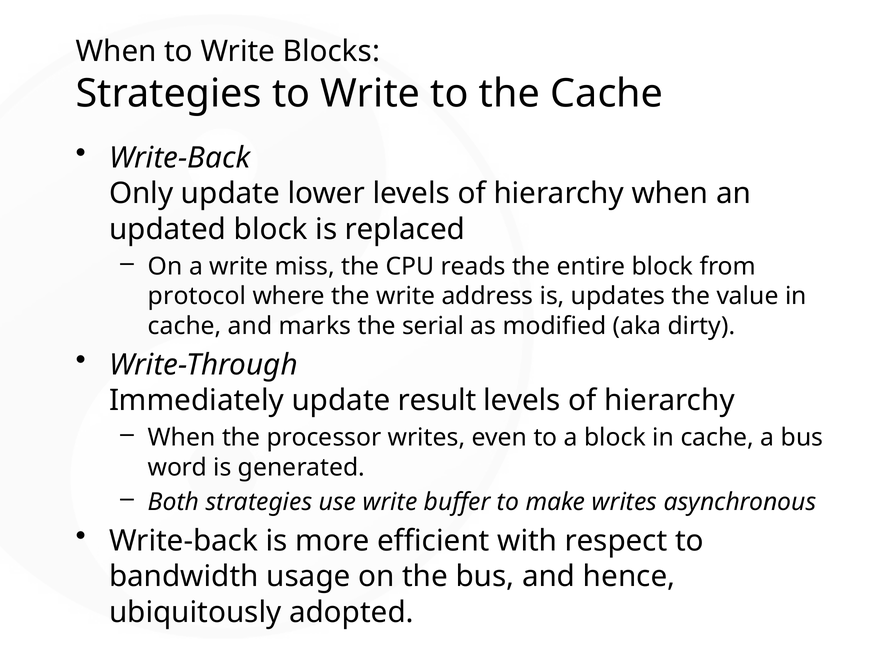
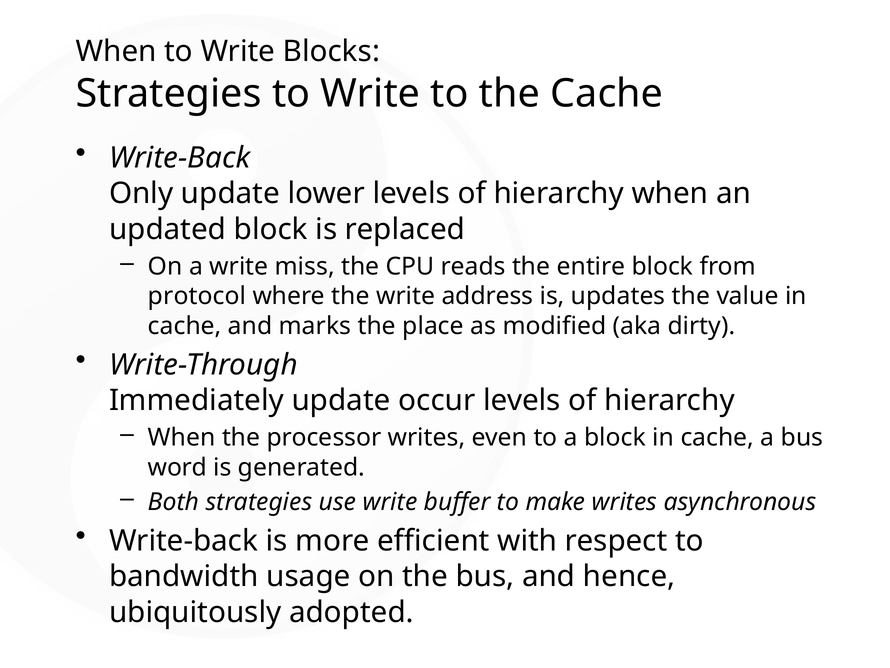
serial: serial -> place (433, 326)
result: result -> occur (437, 400)
